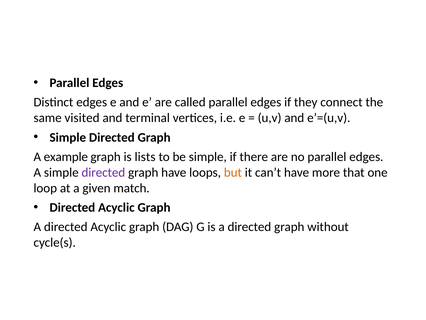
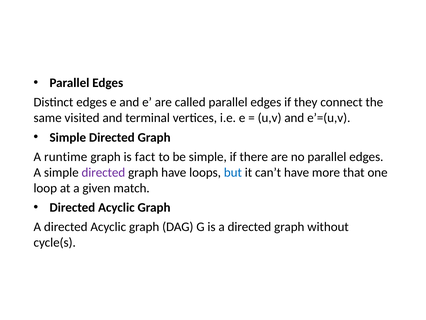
example: example -> runtime (66, 157)
lists: lists -> fact (145, 157)
but colour: orange -> blue (233, 172)
